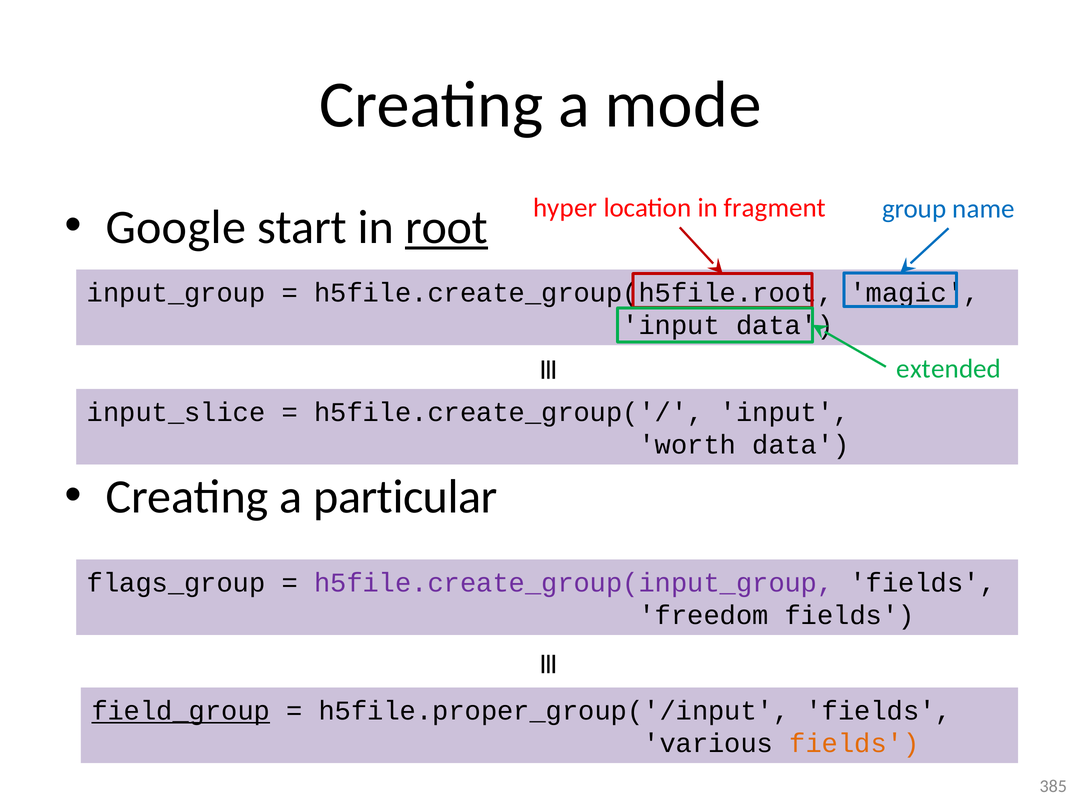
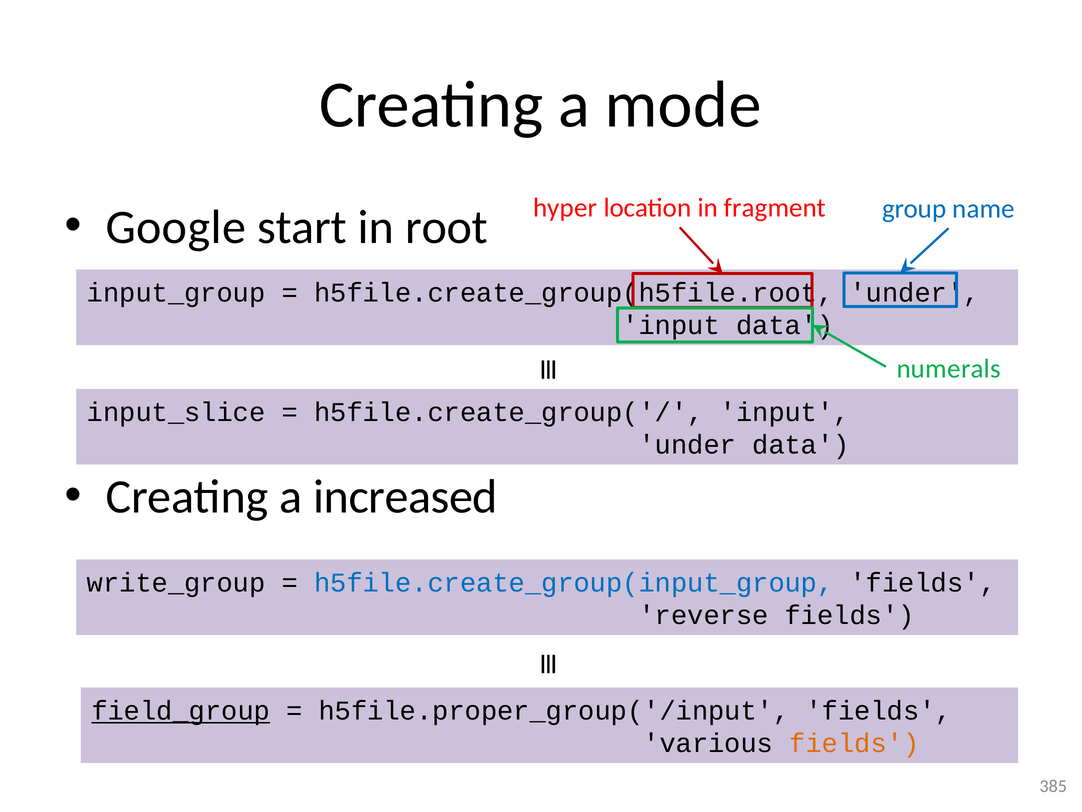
root underline: present -> none (446, 227)
h5file.create_group(h5file.root magic: magic -> under (915, 293)
extended: extended -> numerals (949, 368)
worth: worth -> under (687, 445)
particular: particular -> increased (405, 496)
flags_group: flags_group -> write_group (176, 583)
h5file.create_group(input_group colour: purple -> blue (574, 583)
freedom: freedom -> reverse (704, 615)
